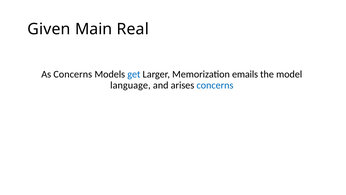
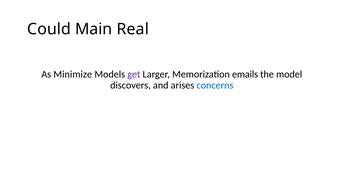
Given: Given -> Could (49, 29)
As Concerns: Concerns -> Minimize (73, 74)
get colour: blue -> purple (134, 74)
language: language -> discovers (130, 85)
